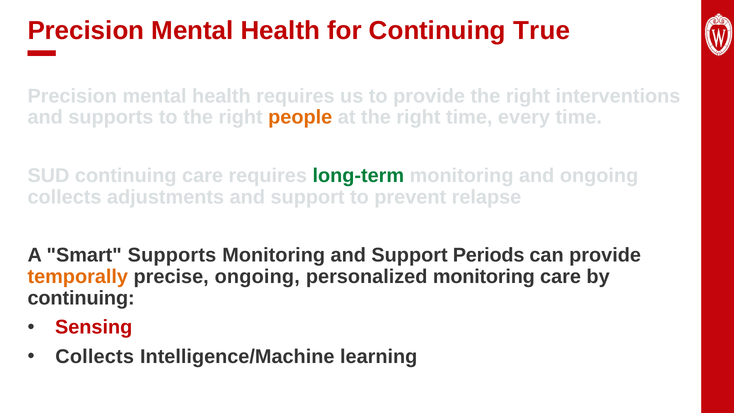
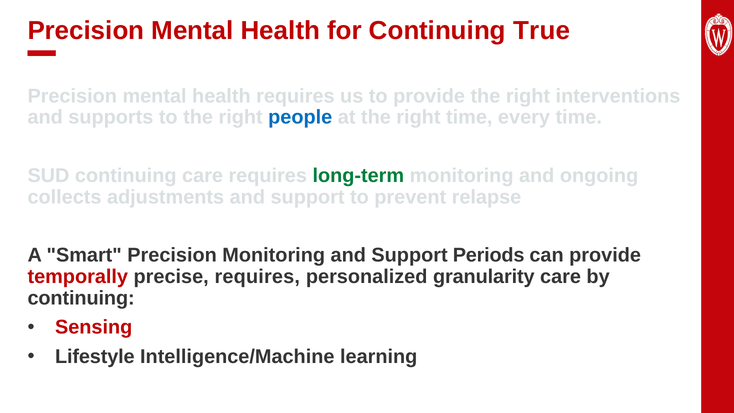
people colour: orange -> blue (300, 117)
Smart Supports: Supports -> Precision (172, 255)
temporally colour: orange -> red (78, 277)
precise ongoing: ongoing -> requires (257, 277)
personalized monitoring: monitoring -> granularity (484, 277)
Collects: Collects -> Lifestyle (95, 356)
